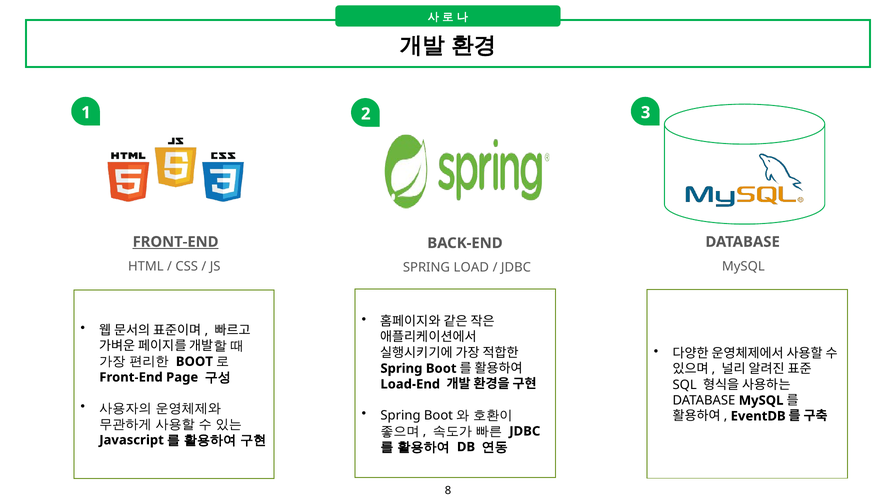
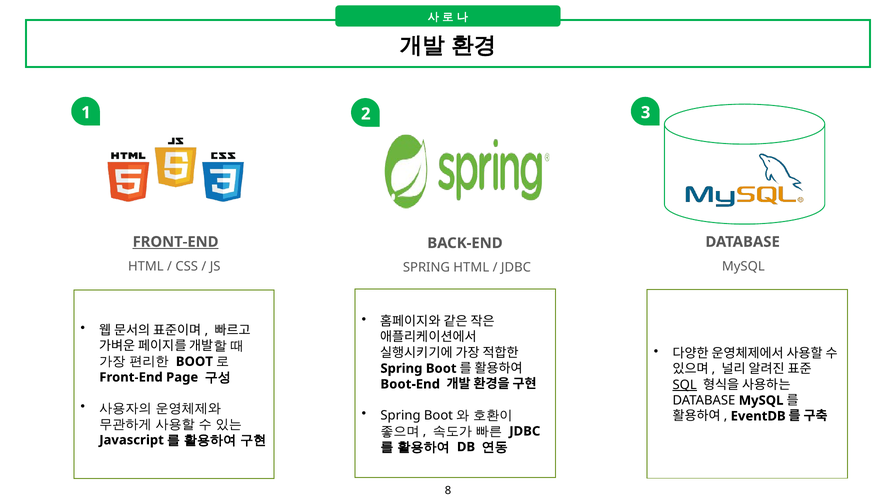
SPRING LOAD: LOAD -> HTML (471, 268)
SQL underline: none -> present (685, 385)
Load-End: Load-End -> Boot-End (410, 384)
